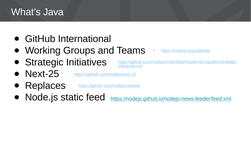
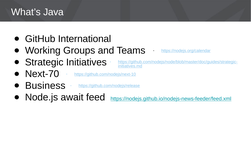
Next-25: Next-25 -> Next-70 (42, 74)
Replaces: Replaces -> Business (45, 86)
static: static -> await (72, 97)
